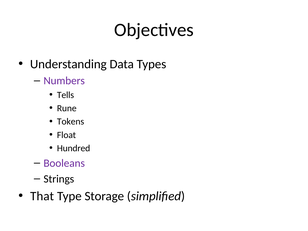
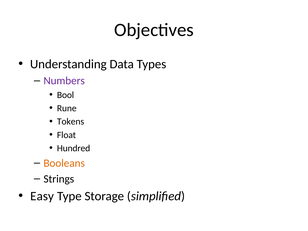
Tells: Tells -> Bool (65, 95)
Booleans colour: purple -> orange (64, 163)
That: That -> Easy (42, 196)
